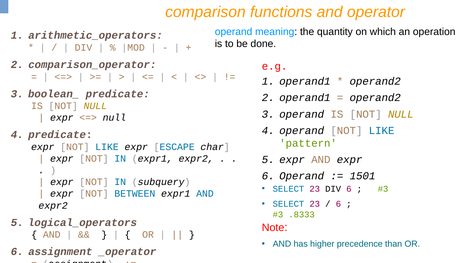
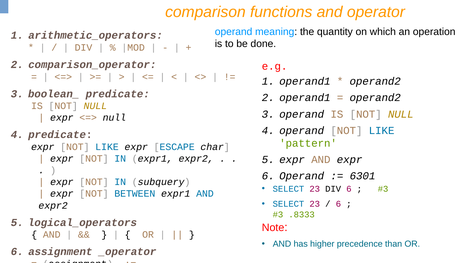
1501: 1501 -> 6301 (363, 176)
